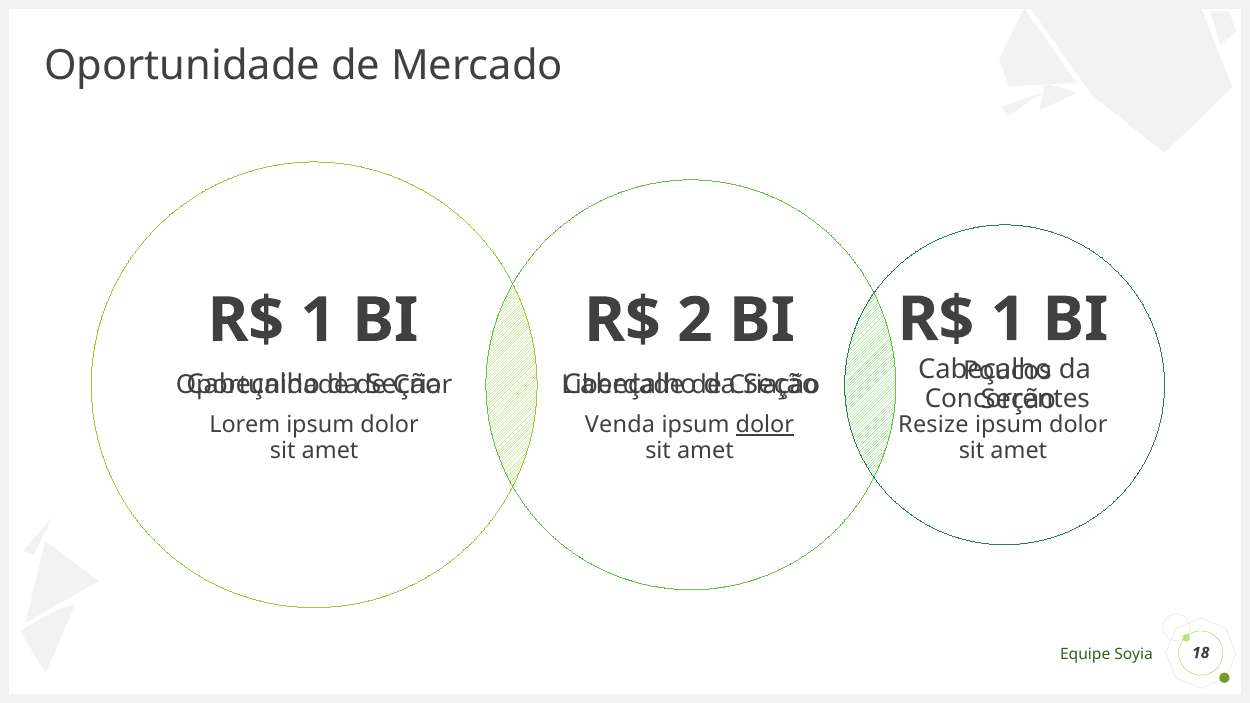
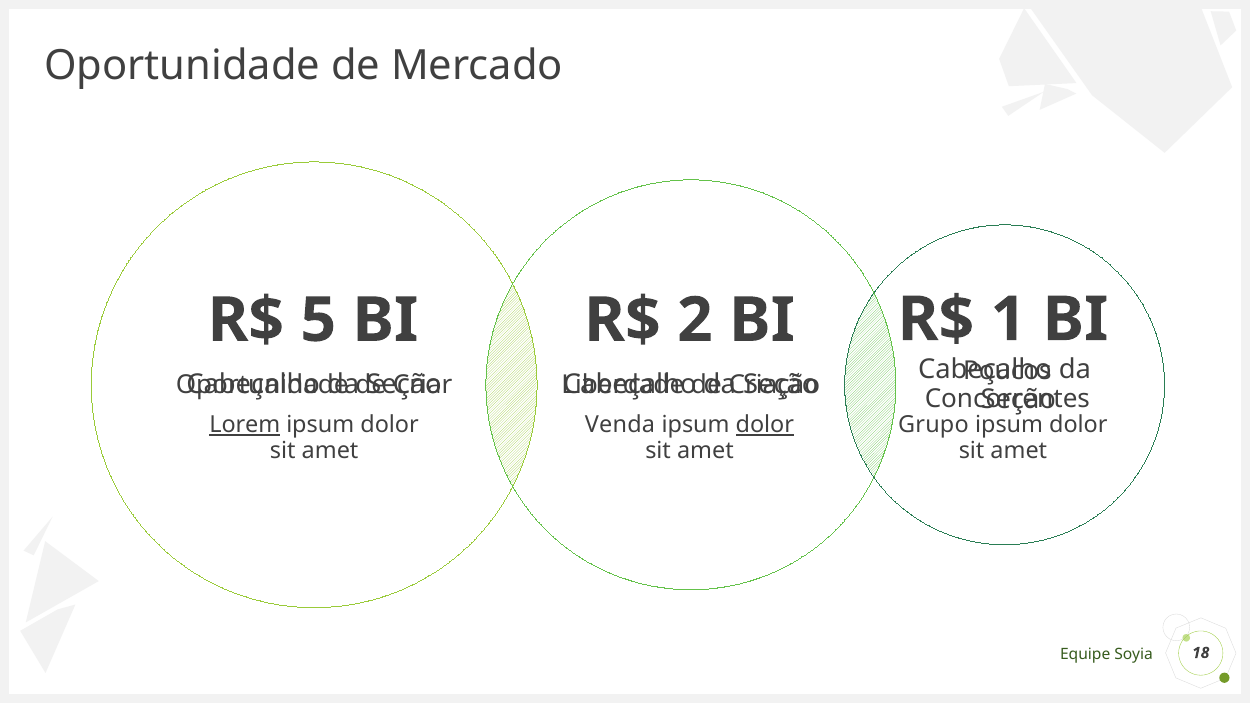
1: 1 -> 5 (318, 320)
Lorem underline: none -> present (245, 425)
Resize: Resize -> Grupo (933, 425)
